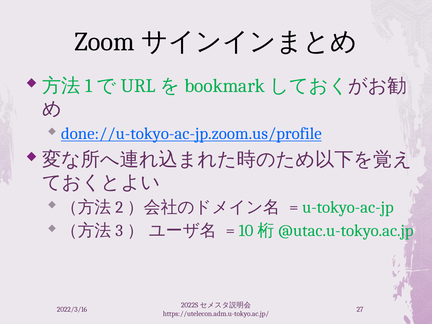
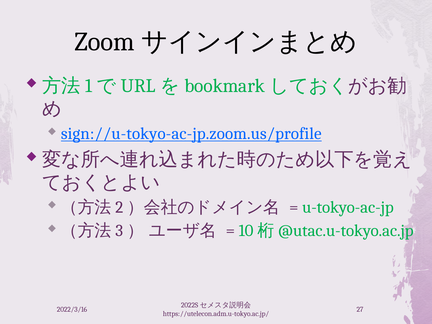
done://u-tokyo-ac-jp.zoom.us/profile: done://u-tokyo-ac-jp.zoom.us/profile -> sign://u-tokyo-ac-jp.zoom.us/profile (191, 134)
